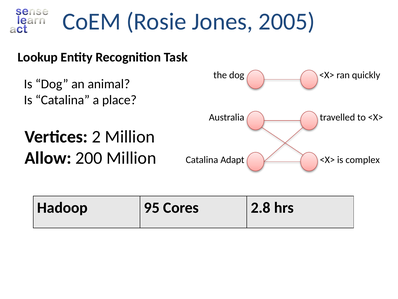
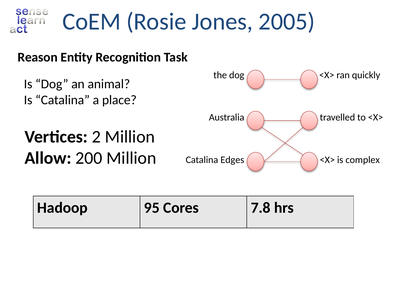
Lookup: Lookup -> Reason (38, 57)
Adapt: Adapt -> Edges (232, 160)
2.8: 2.8 -> 7.8 (261, 207)
